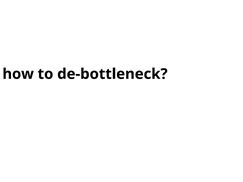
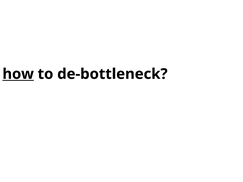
how underline: none -> present (18, 74)
